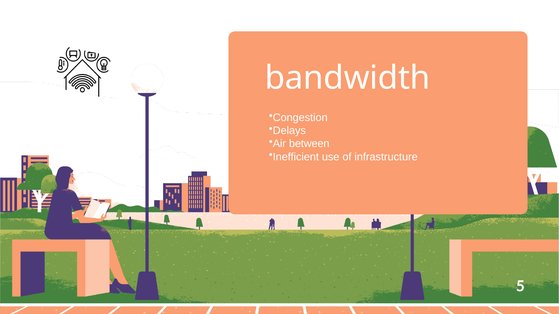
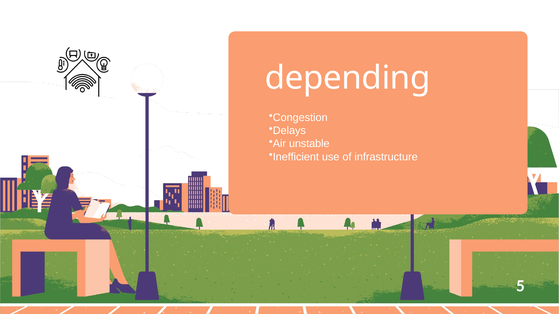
bandwidth: bandwidth -> depending (348, 78)
between: between -> unstable (309, 144)
